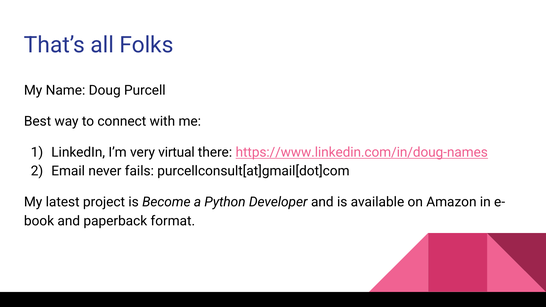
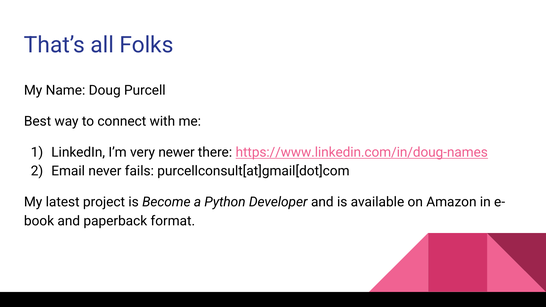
virtual: virtual -> newer (177, 152)
